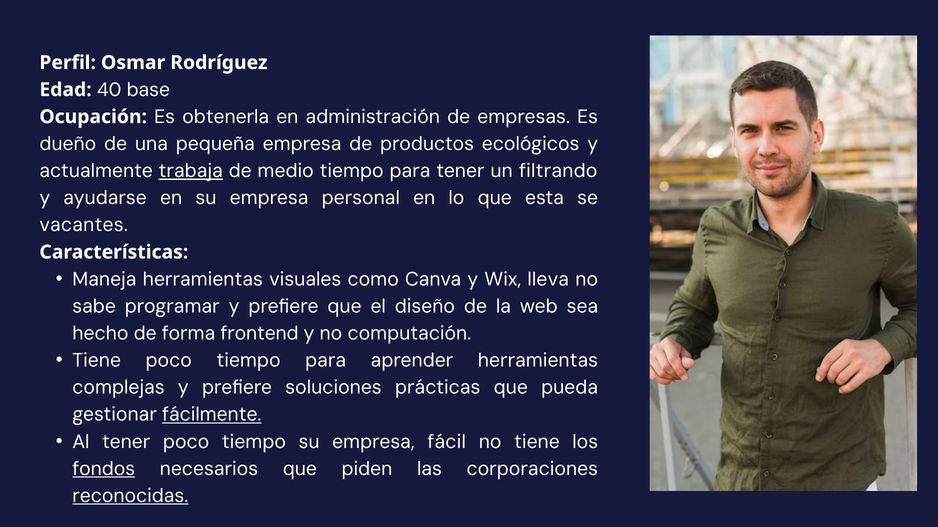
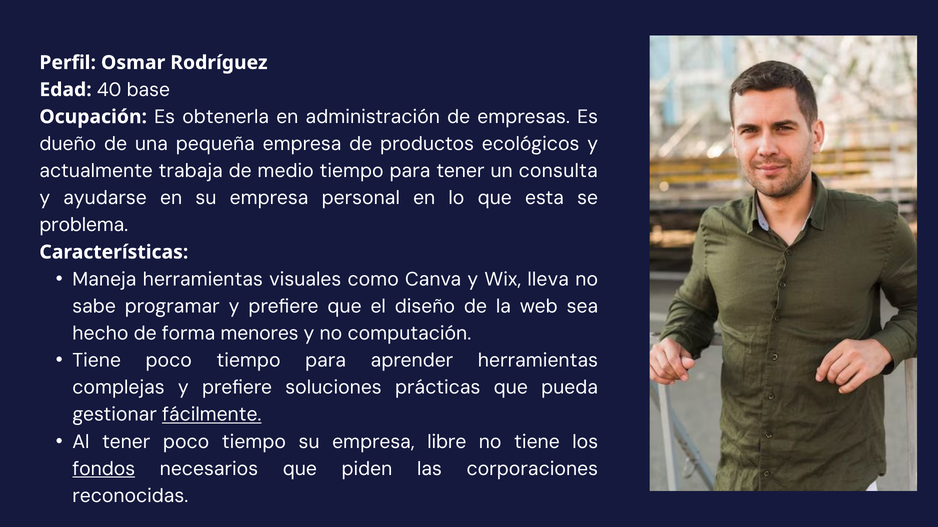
trabaja underline: present -> none (191, 171)
filtrando: filtrando -> consulta (558, 171)
vacantes: vacantes -> problema (84, 225)
frontend: frontend -> menores (260, 334)
fácil: fácil -> libre (447, 442)
reconocidas underline: present -> none (130, 496)
